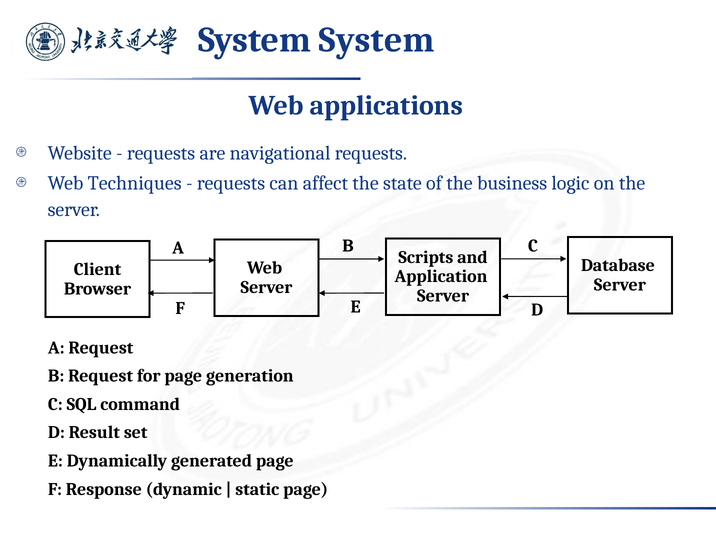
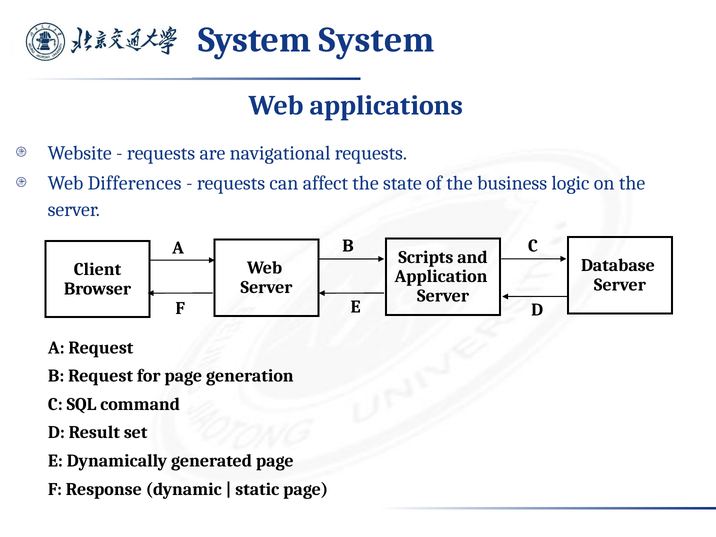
Techniques: Techniques -> Differences (135, 183)
